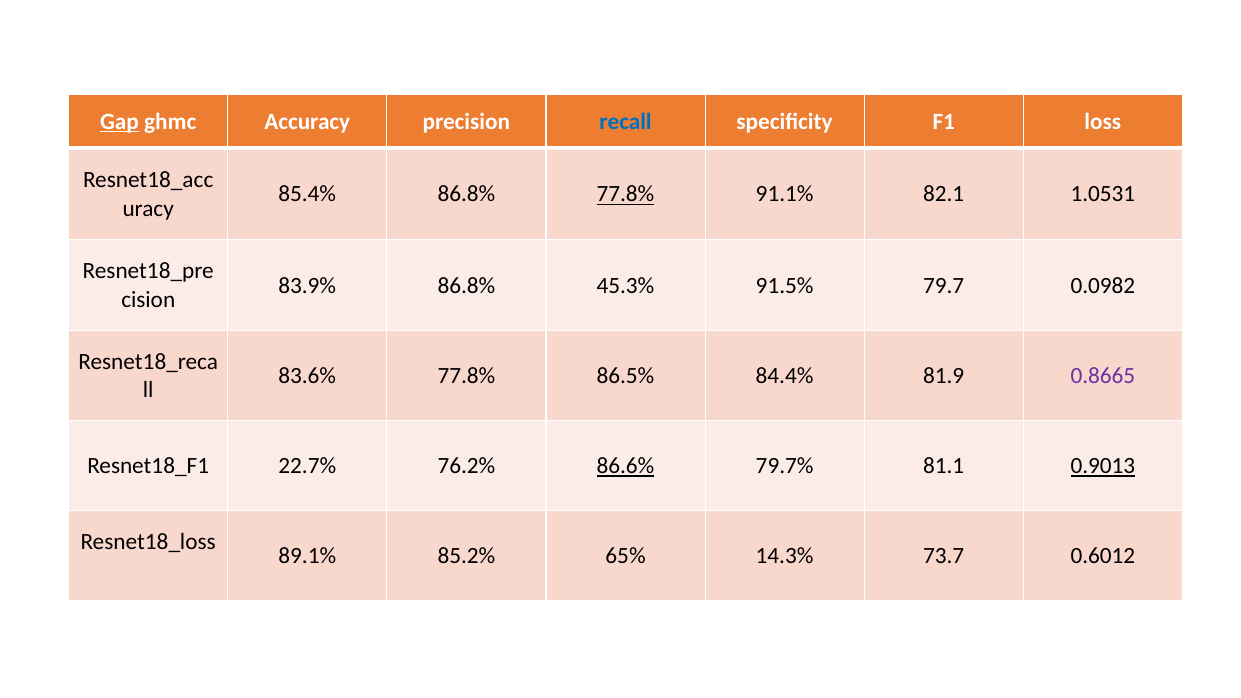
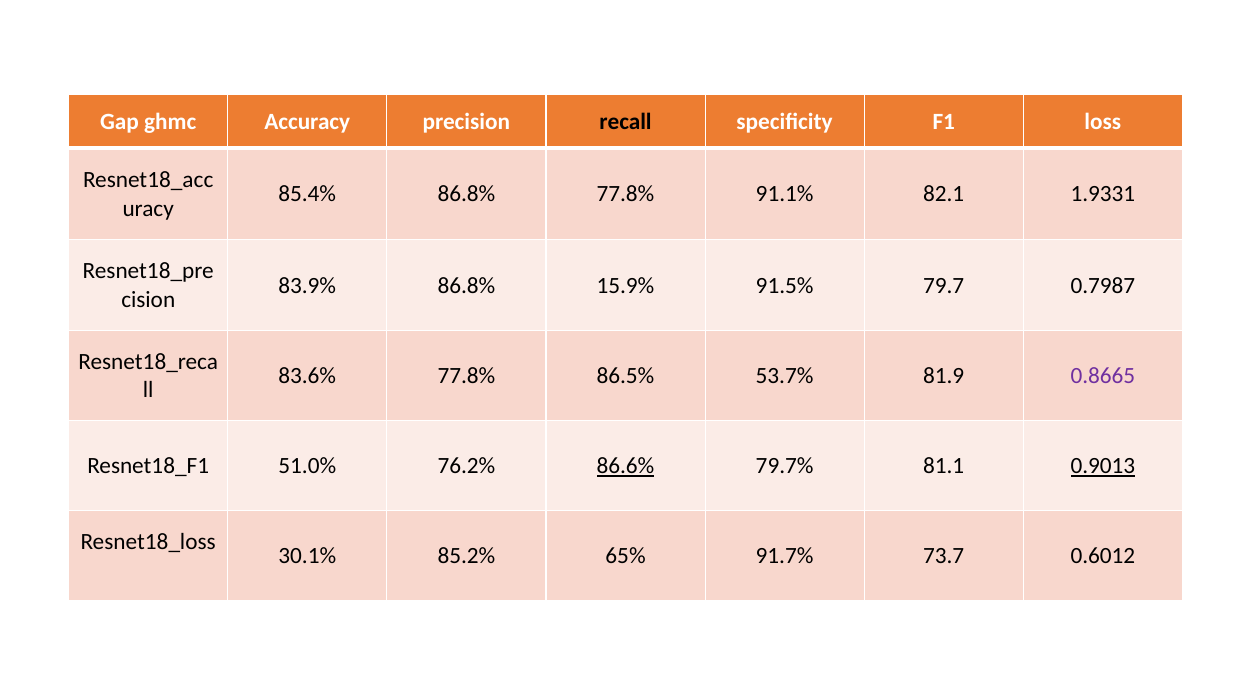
Gap underline: present -> none (119, 122)
recall colour: blue -> black (626, 122)
77.8% underline: present -> none (625, 194)
1.0531: 1.0531 -> 1.9331 (1103, 194)
45.3%: 45.3% -> 15.9% (625, 285)
0.0982: 0.0982 -> 0.7987 (1103, 285)
84.4%: 84.4% -> 53.7% (785, 376)
22.7%: 22.7% -> 51.0% (307, 466)
89.1%: 89.1% -> 30.1% (307, 556)
14.3%: 14.3% -> 91.7% (785, 556)
